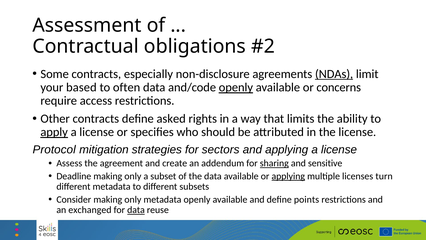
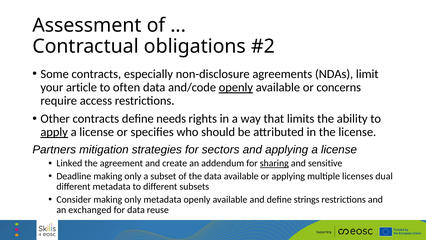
NDAs underline: present -> none (334, 74)
based: based -> article (81, 87)
asked: asked -> needs (171, 119)
Protocol: Protocol -> Partners (54, 149)
Assess: Assess -> Linked (69, 163)
applying underline: present -> none (288, 176)
turn: turn -> dual (384, 176)
points: points -> strings (307, 199)
data underline: present -> none (136, 210)
